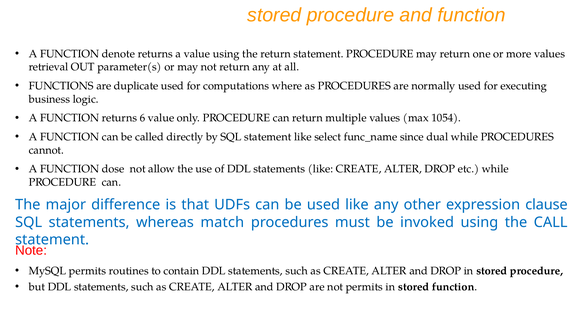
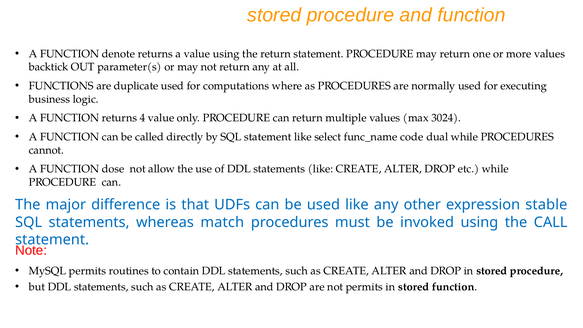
retrieval: retrieval -> backtick (49, 67)
6: 6 -> 4 (142, 118)
1054: 1054 -> 3024 (446, 118)
since: since -> code (412, 137)
clause: clause -> stable (546, 205)
